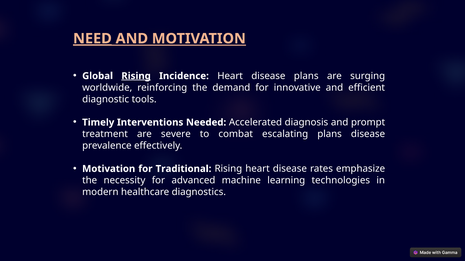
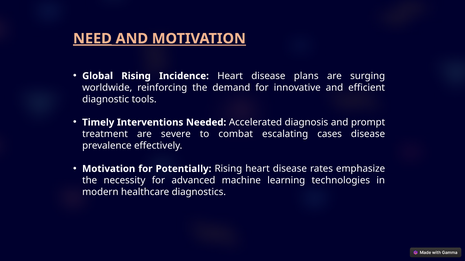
Rising underline: present -> none (136, 76)
escalating plans: plans -> cases (330, 134)
Traditional: Traditional -> Potentially (183, 169)
